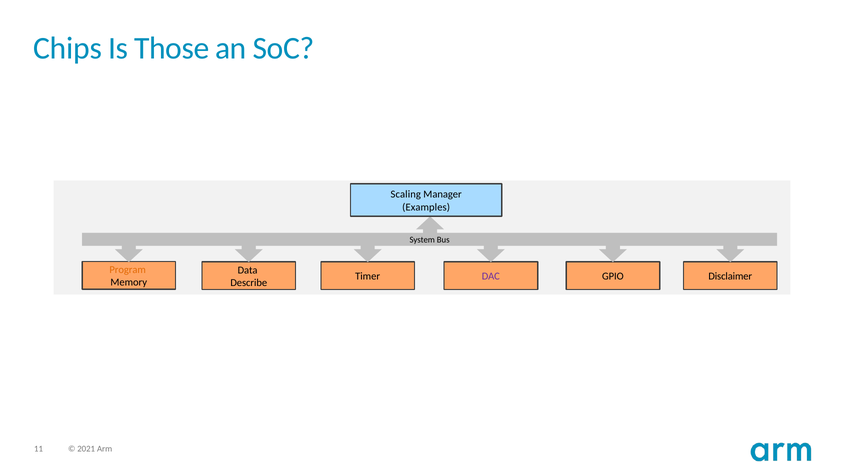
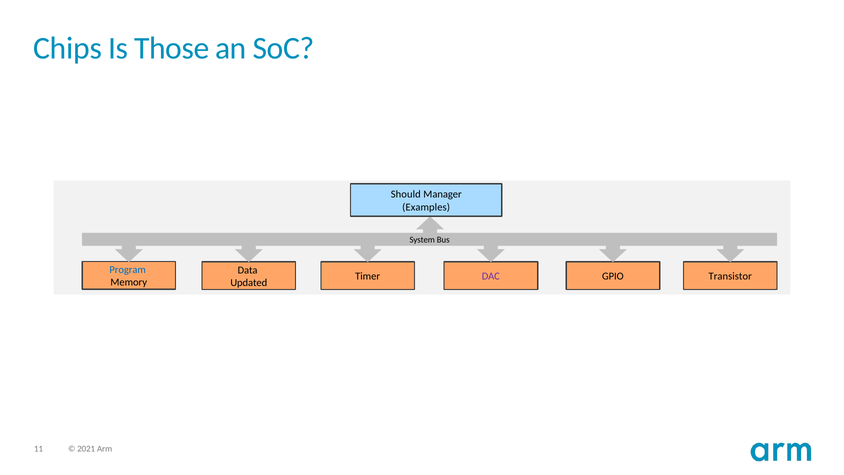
Scaling: Scaling -> Should (406, 194)
Program colour: orange -> blue (128, 270)
Disclaimer: Disclaimer -> Transistor (730, 276)
Describe: Describe -> Updated (249, 283)
